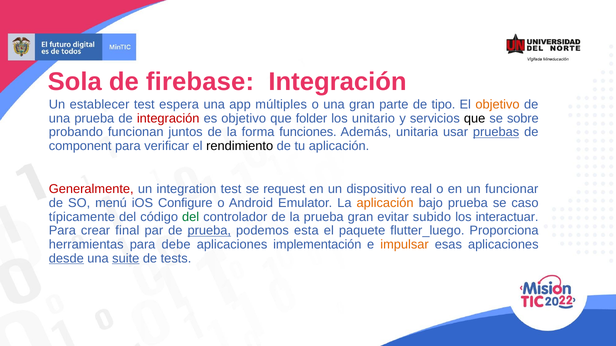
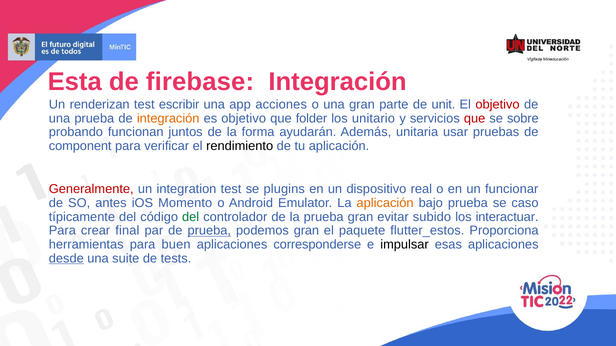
Sola: Sola -> Esta (75, 82)
establecer: establecer -> renderizan (100, 105)
espera: espera -> escribir (179, 105)
múltiples: múltiples -> acciones (281, 105)
tipo: tipo -> unit (443, 105)
objetivo colour: orange -> red (498, 105)
integración colour: red -> orange (168, 118)
que colour: black -> red (475, 118)
funciones: funciones -> ayudarán (308, 132)
pruebas underline: present -> none (496, 132)
request: request -> plugins (284, 189)
menú: menú -> antes (111, 203)
Configure: Configure -> Momento (185, 203)
podemos esta: esta -> gran (306, 231)
flutter_luego: flutter_luego -> flutter_estos (427, 231)
debe: debe -> buen (176, 245)
implementación: implementación -> corresponderse (317, 245)
impulsar colour: orange -> black (405, 245)
suite underline: present -> none (126, 259)
